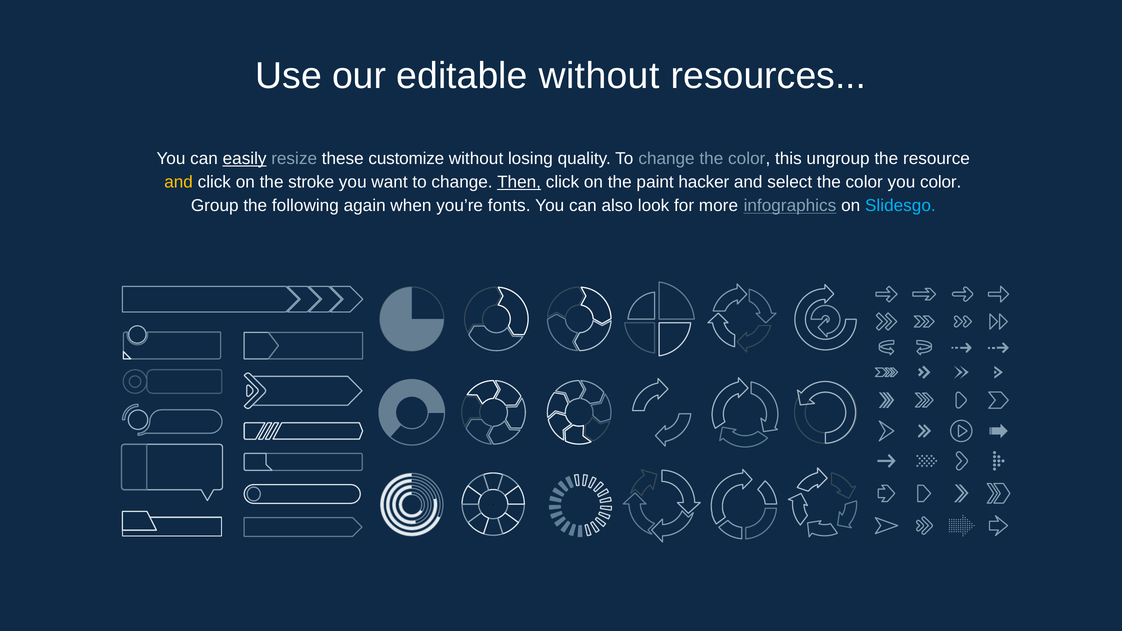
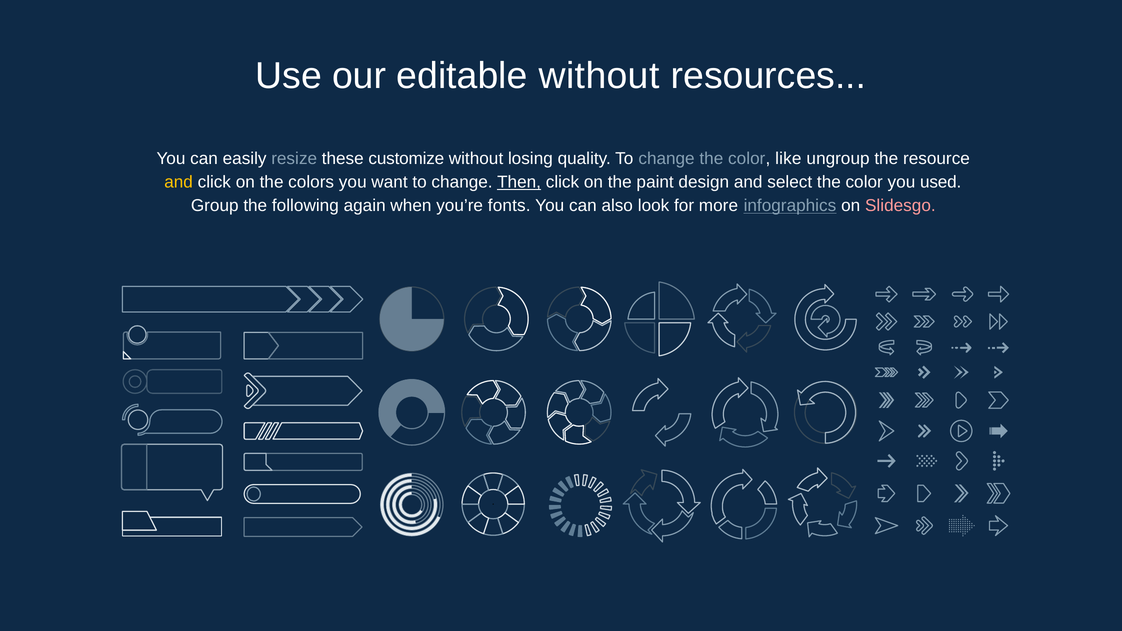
easily underline: present -> none (245, 159)
this: this -> like (788, 159)
stroke: stroke -> colors (311, 182)
hacker: hacker -> design (704, 182)
you color: color -> used (941, 182)
Slidesgo colour: light blue -> pink (900, 206)
